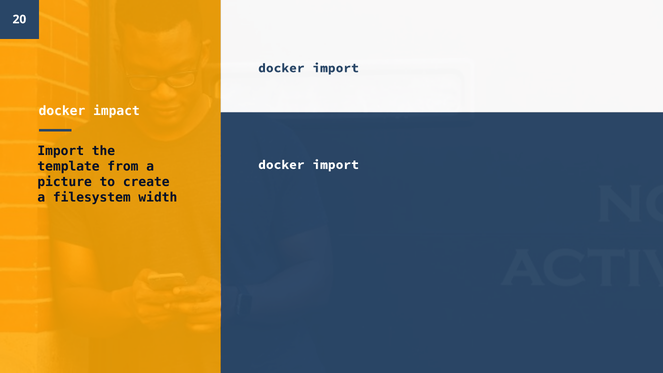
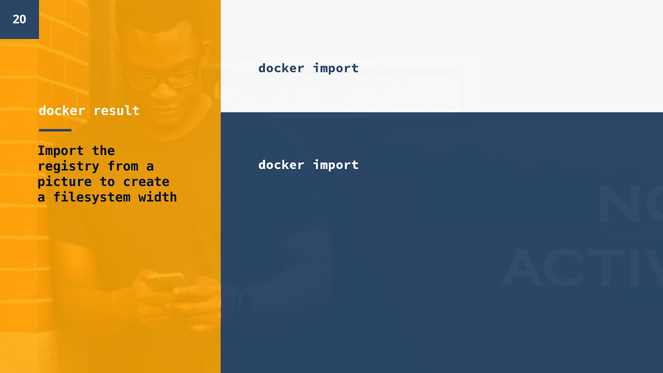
impact: impact -> result (116, 111)
template: template -> registry (69, 166)
